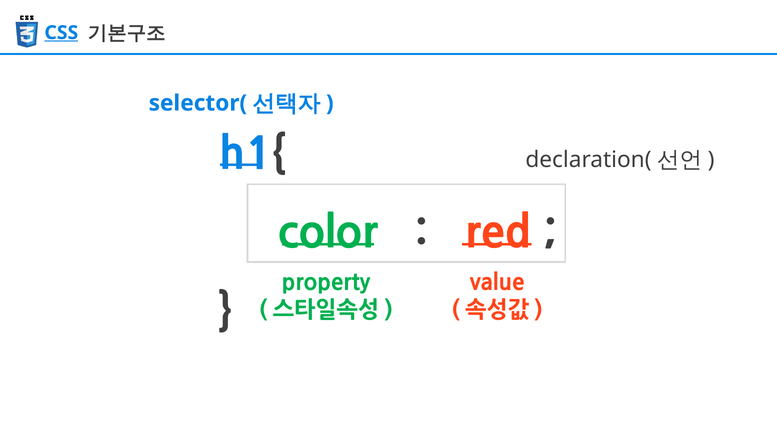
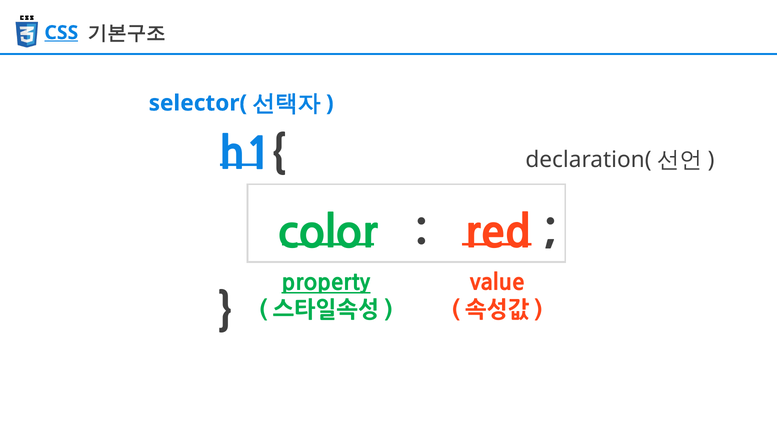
property underline: none -> present (326, 283)
